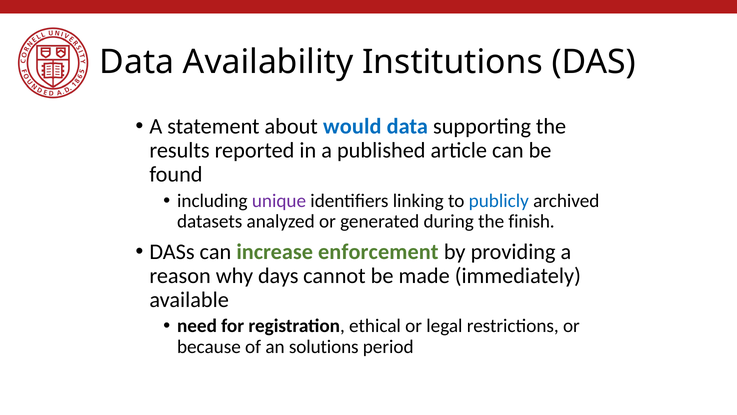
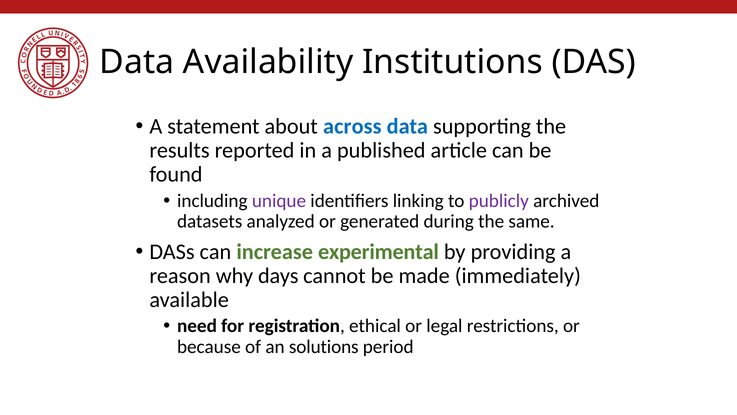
would: would -> across (352, 126)
publicly colour: blue -> purple (499, 201)
finish: finish -> same (532, 221)
enforcement: enforcement -> experimental (378, 251)
